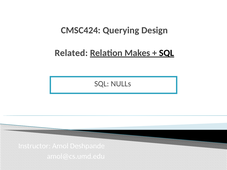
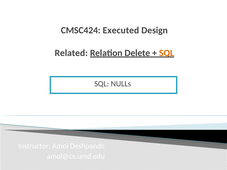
Querying: Querying -> Executed (121, 30)
Makes: Makes -> Delete (137, 53)
SQL colour: black -> orange (167, 53)
